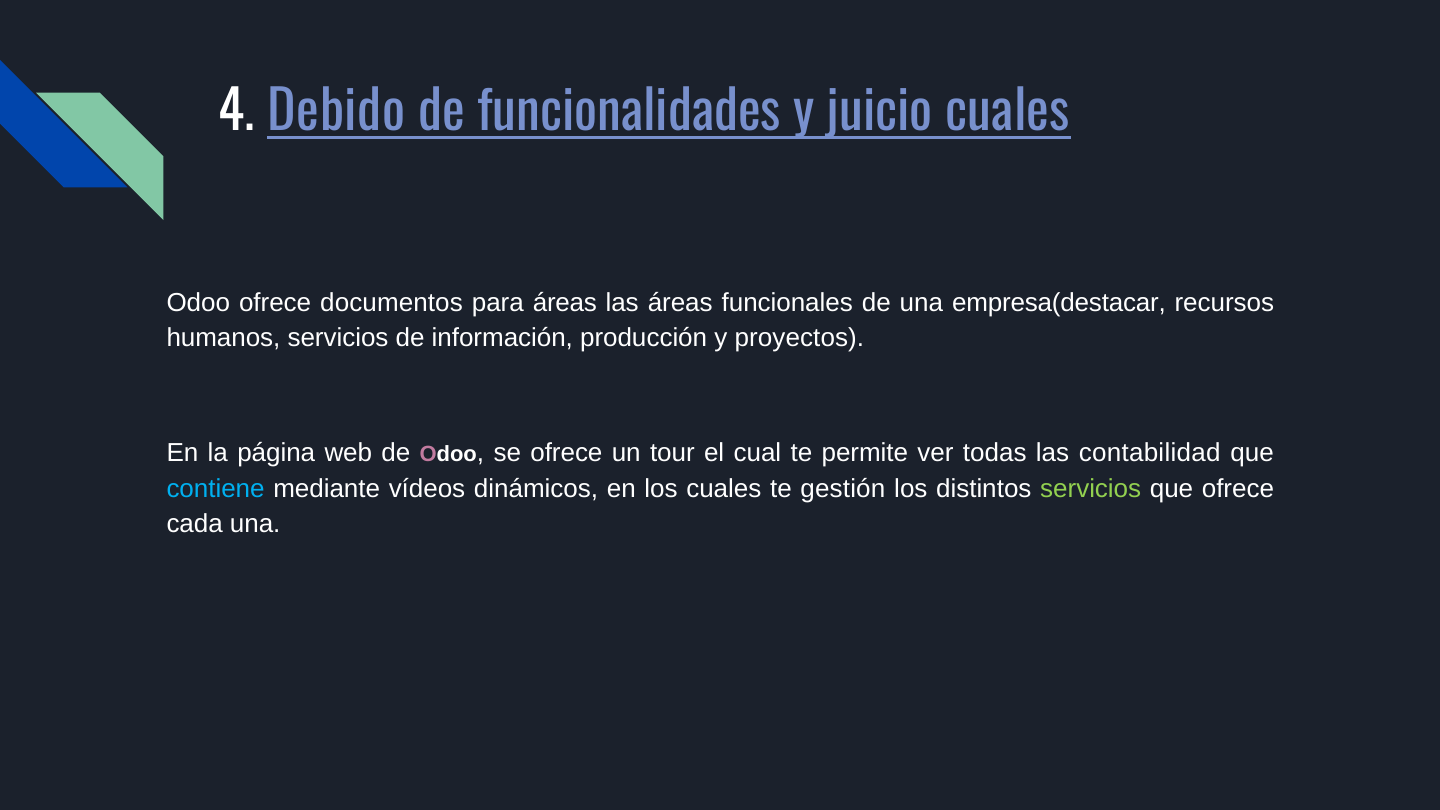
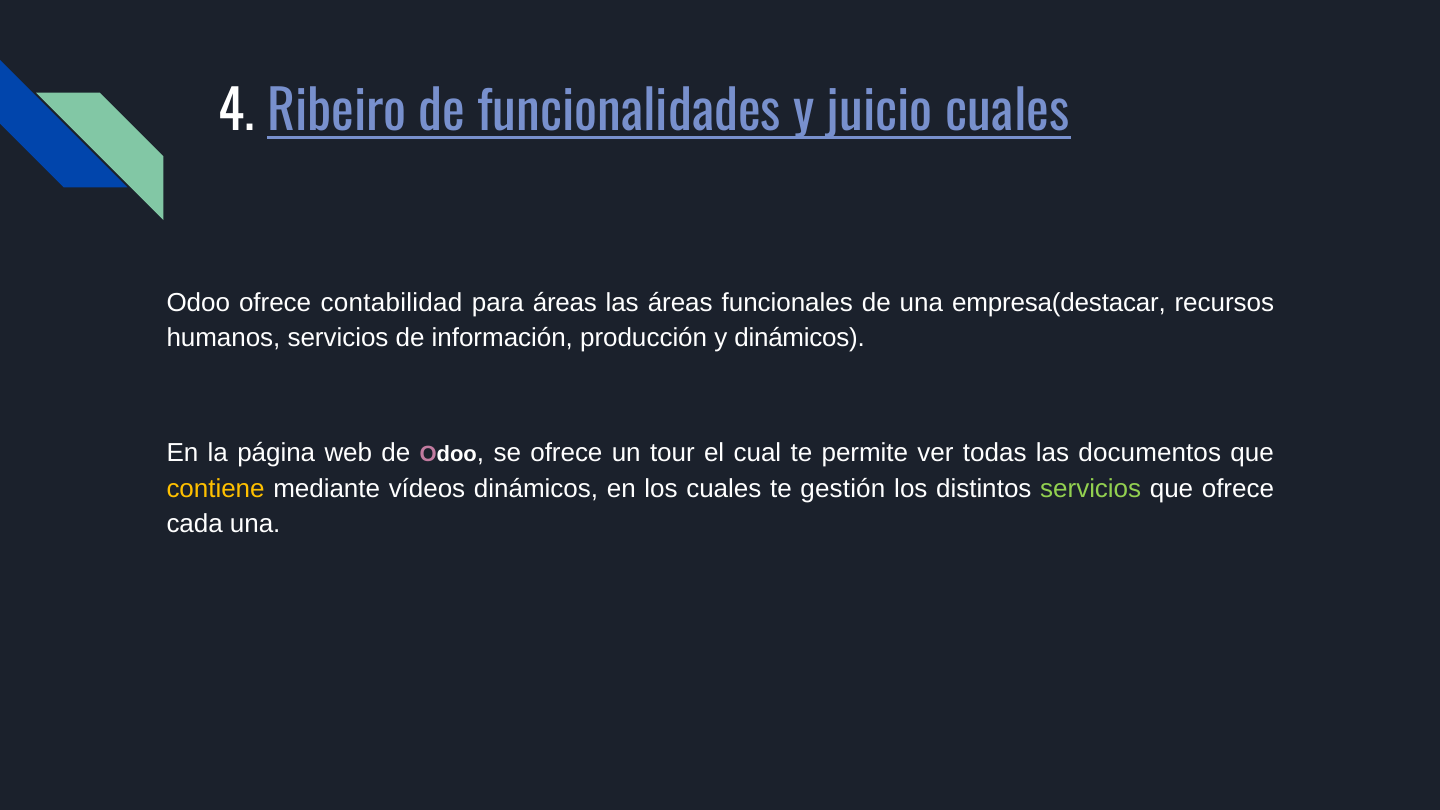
Debido: Debido -> Ribeiro (337, 113)
documentos: documentos -> contabilidad (391, 302)
y proyectos: proyectos -> dinámicos (800, 338)
contabilidad: contabilidad -> documentos (1150, 453)
contiene colour: light blue -> yellow (216, 488)
